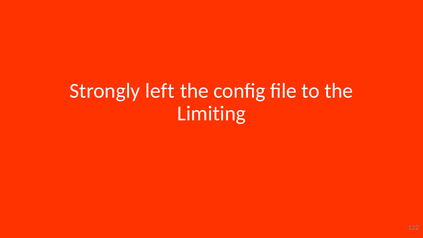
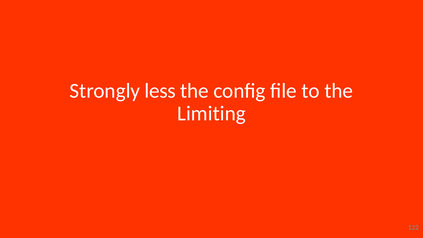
left: left -> less (160, 91)
